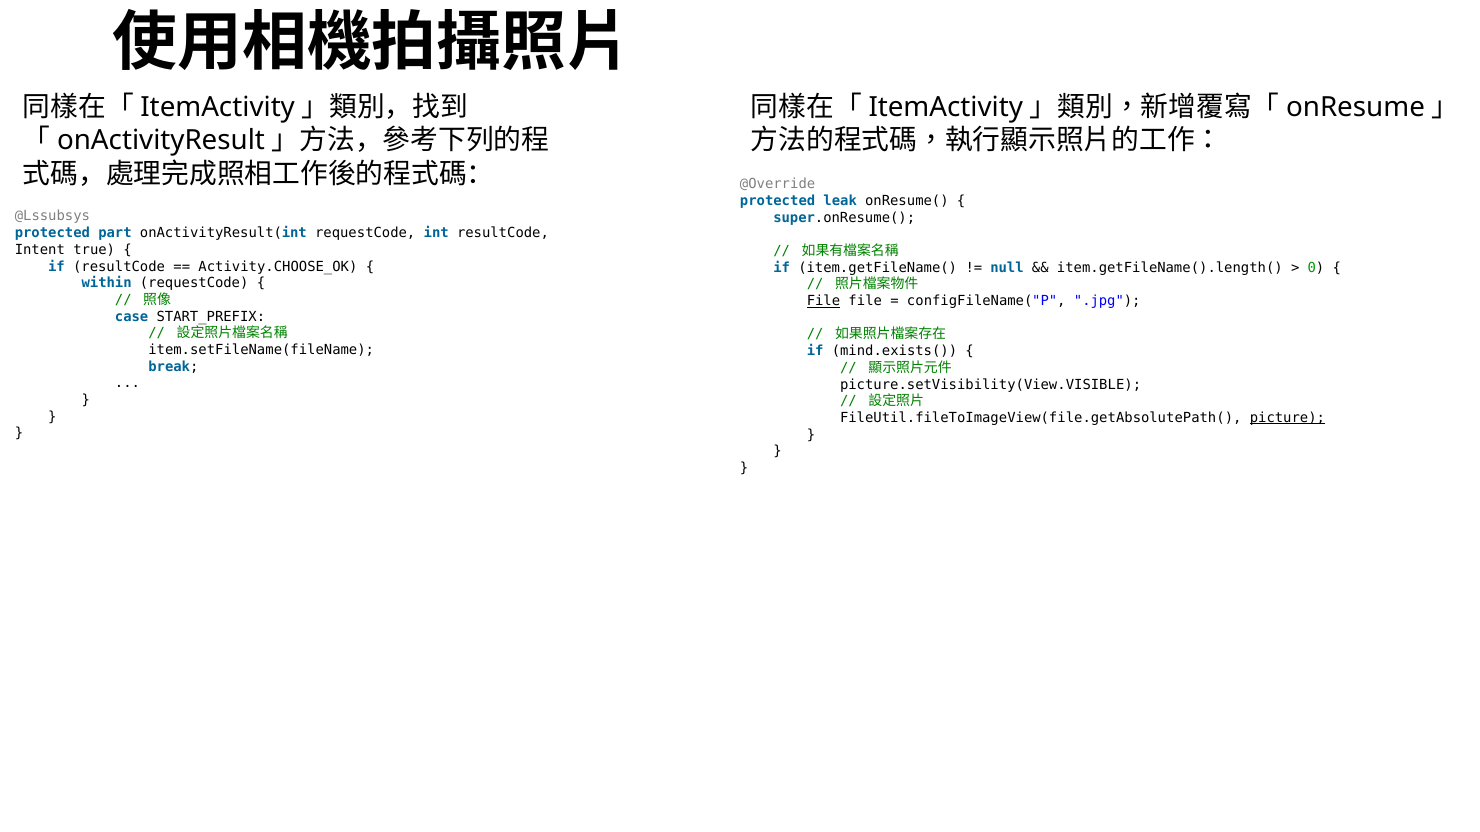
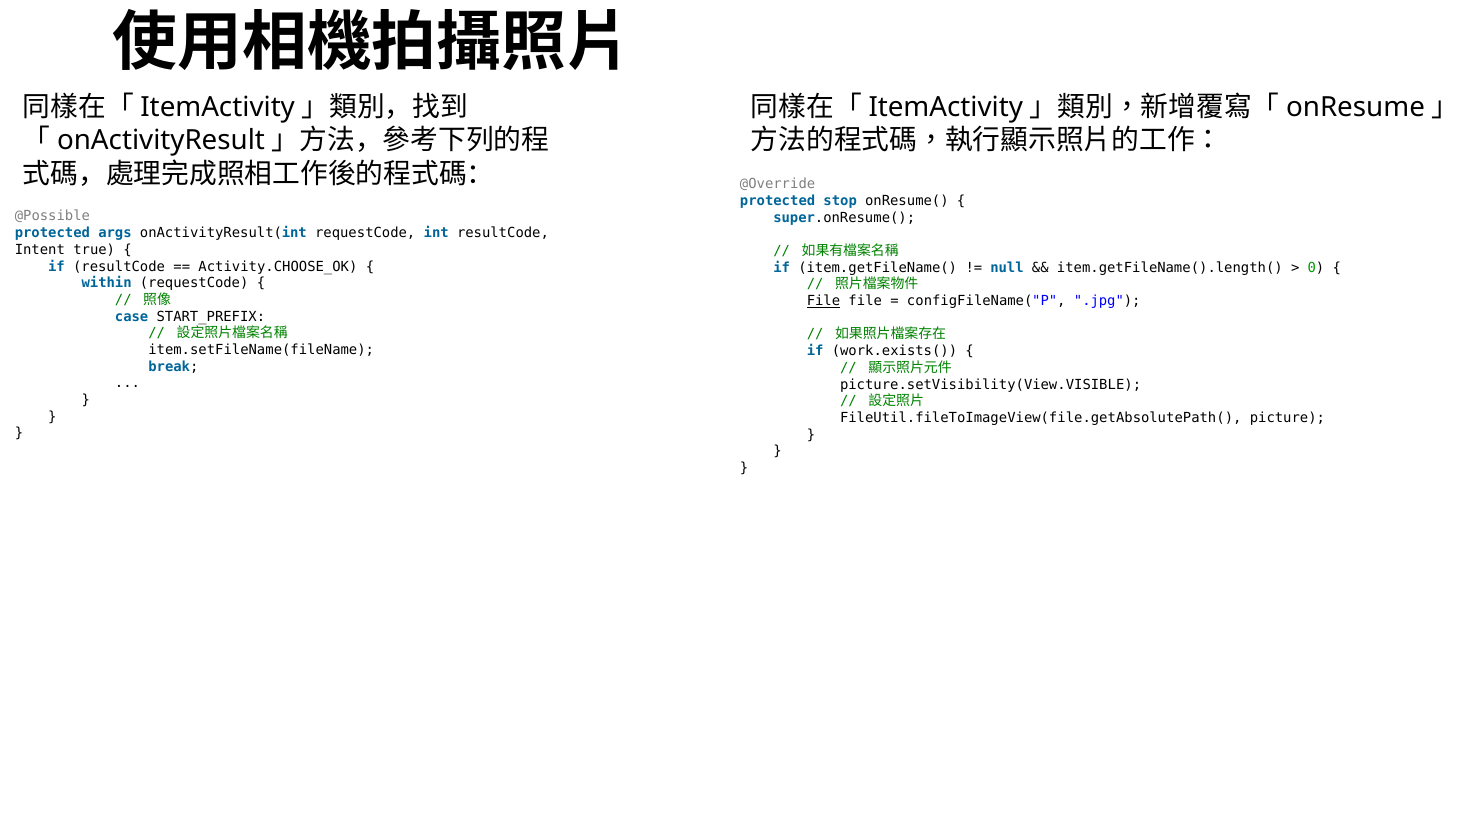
leak: leak -> stop (840, 201)
@Lssubsys: @Lssubsys -> @Possible (52, 217)
part: part -> args (115, 233)
mind.exists(: mind.exists( -> work.exists( (894, 351)
picture underline: present -> none (1287, 418)
